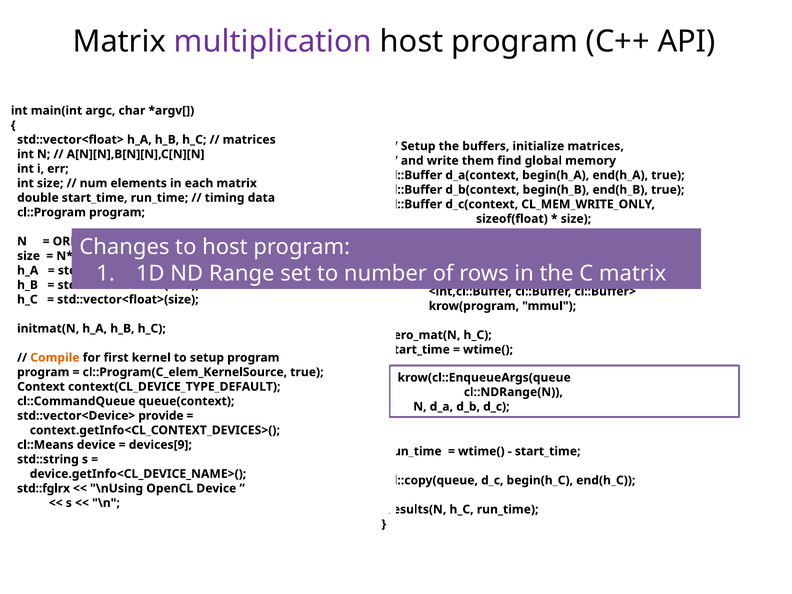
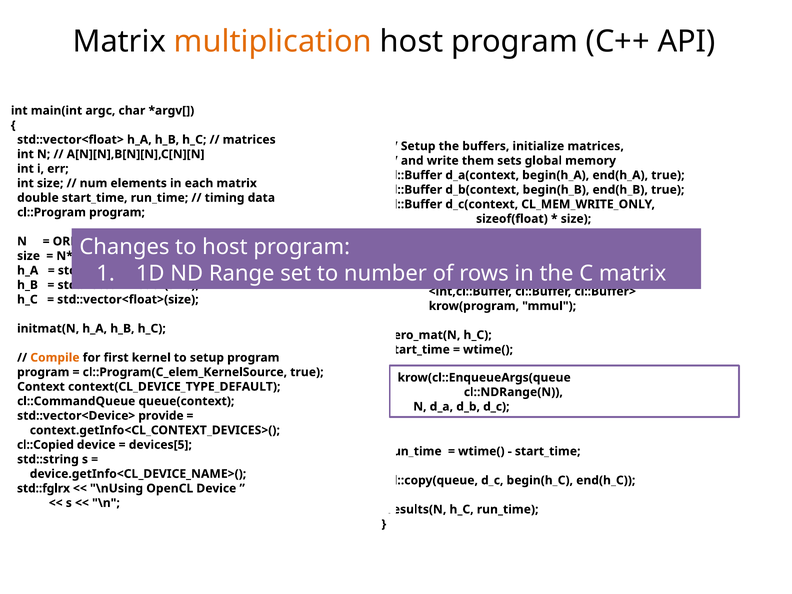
multiplication colour: purple -> orange (273, 42)
find: find -> sets (509, 161)
cl::Means: cl::Means -> cl::Copied (45, 445)
devices[9: devices[9 -> devices[5 (160, 445)
